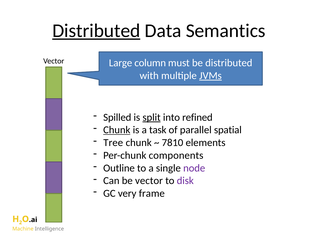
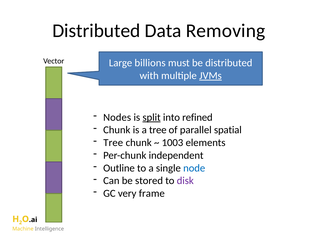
Distributed underline: present -> none (96, 31)
Semantics: Semantics -> Removing (226, 31)
column: column -> billions (150, 63)
Spilled: Spilled -> Nodes (117, 118)
Chunk underline: present -> none (117, 130)
a task: task -> tree (158, 130)
7810: 7810 -> 1003 (172, 143)
components: components -> independent (176, 156)
node colour: purple -> blue (194, 168)
be vector: vector -> stored (149, 181)
